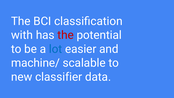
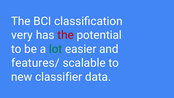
with: with -> very (22, 35)
lot colour: blue -> green (56, 49)
machine/: machine/ -> features/ (35, 63)
